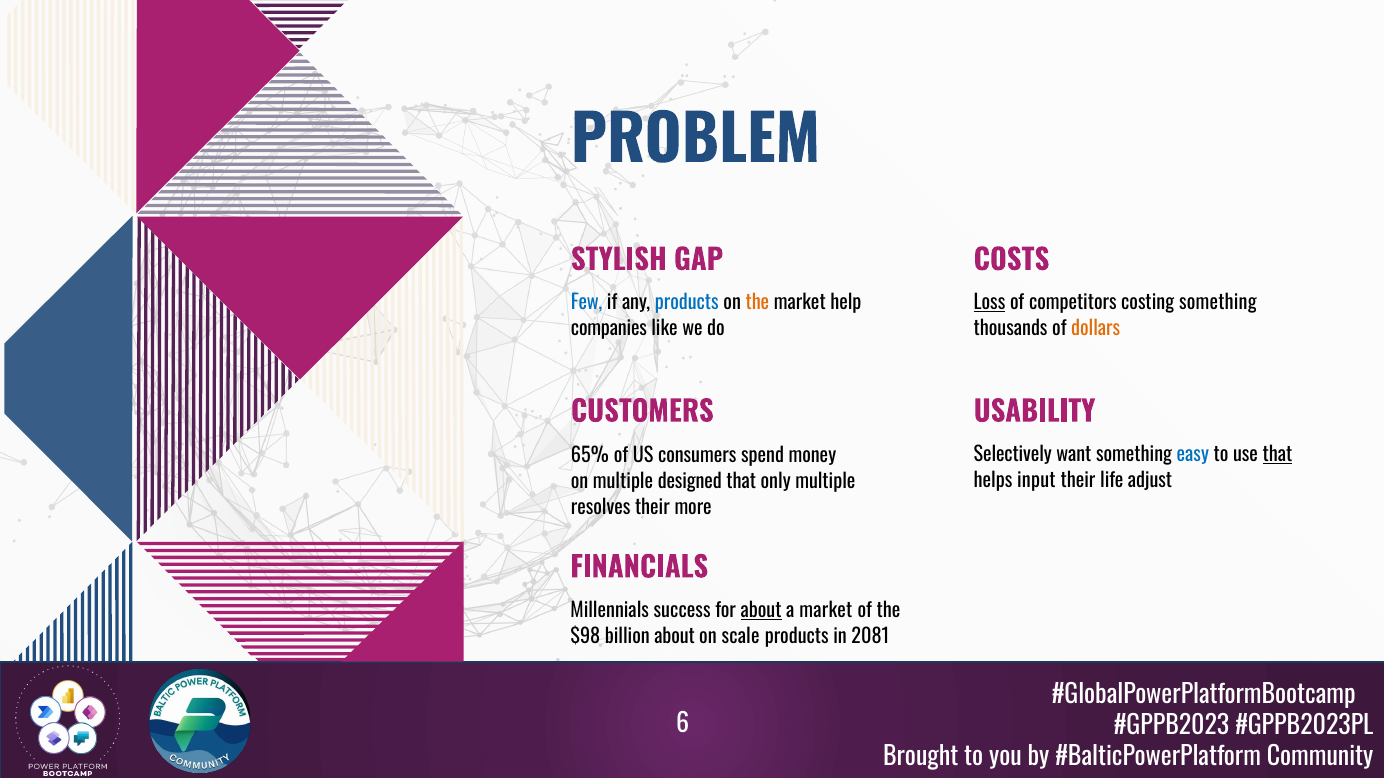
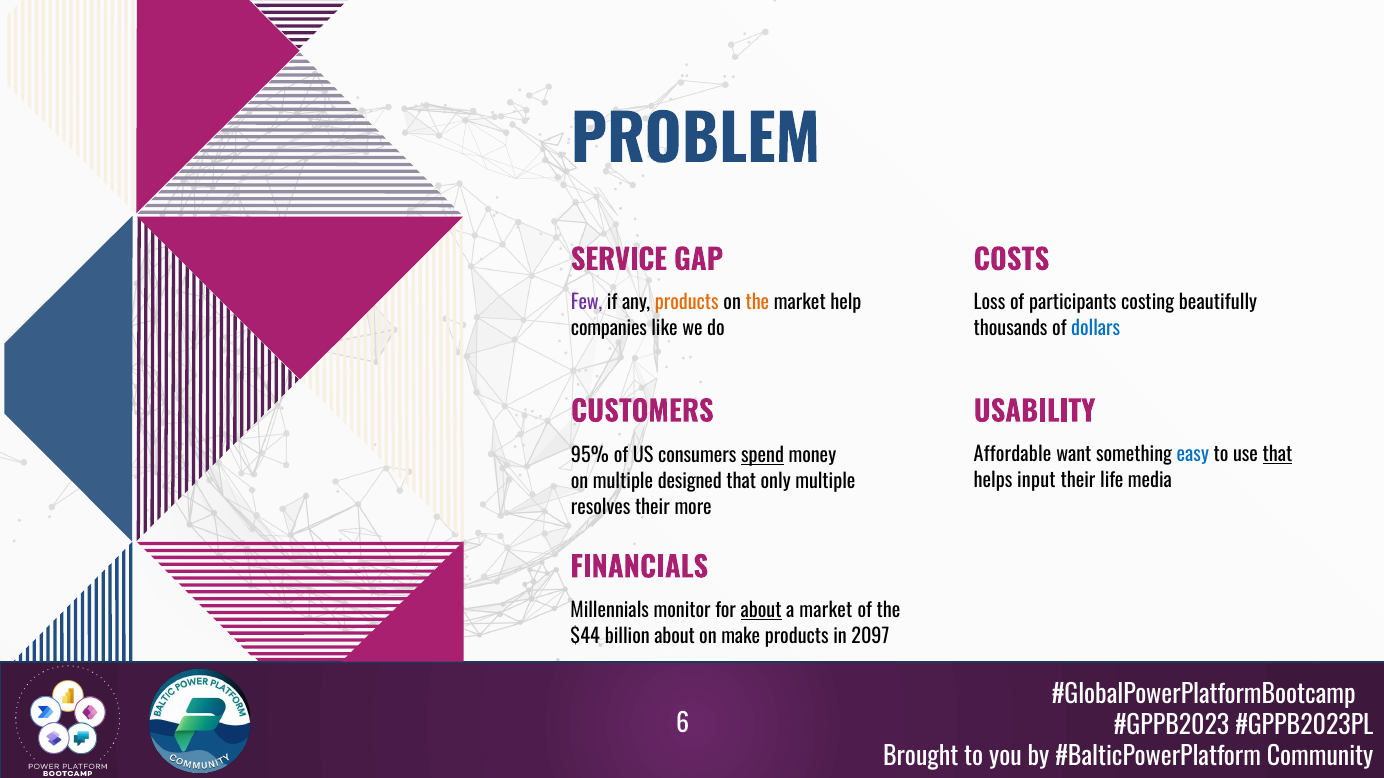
STYLISH: STYLISH -> SERVICE (619, 261)
Loss underline: present -> none (990, 303)
competitors: competitors -> participants (1073, 303)
costing something: something -> beautifully (1218, 303)
Few colour: blue -> purple (587, 303)
products colour: blue -> orange (687, 303)
dollars colour: orange -> blue (1096, 329)
Selectively: Selectively -> Affordable (1013, 455)
65%: 65% -> 95% (590, 456)
spend underline: none -> present (763, 456)
adjust: adjust -> media (1150, 481)
success: success -> monitor (682, 611)
$98: $98 -> $44 (585, 637)
scale: scale -> make (741, 637)
2081: 2081 -> 2097 (870, 637)
